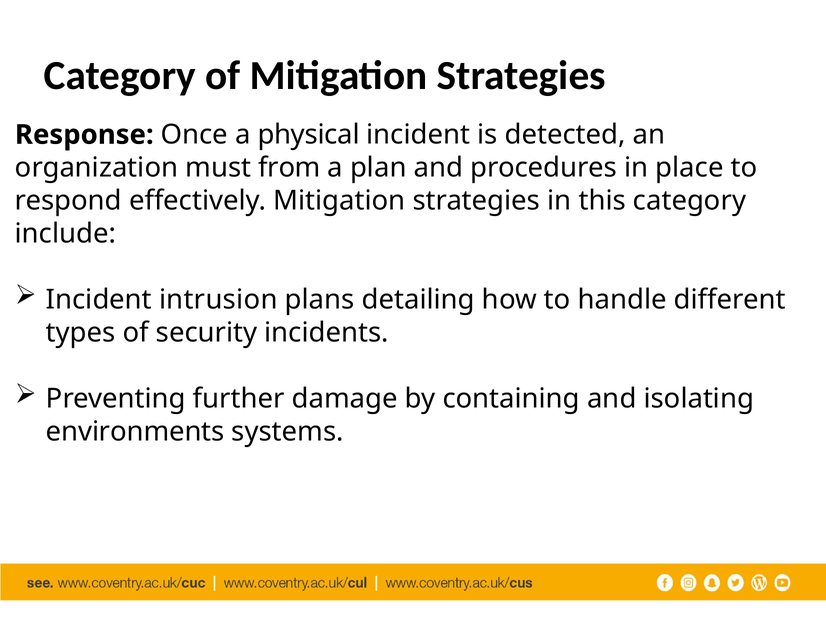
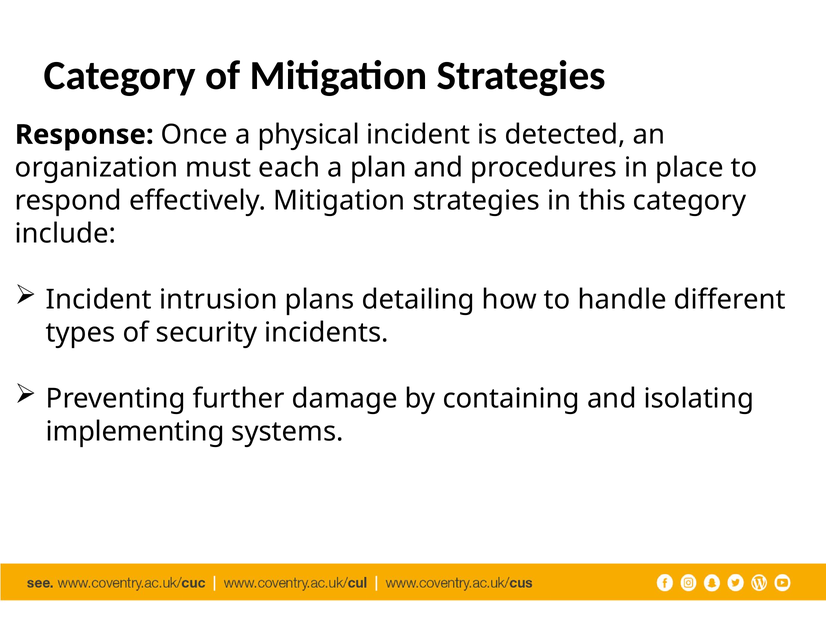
from: from -> each (289, 168)
environments: environments -> implementing (135, 432)
